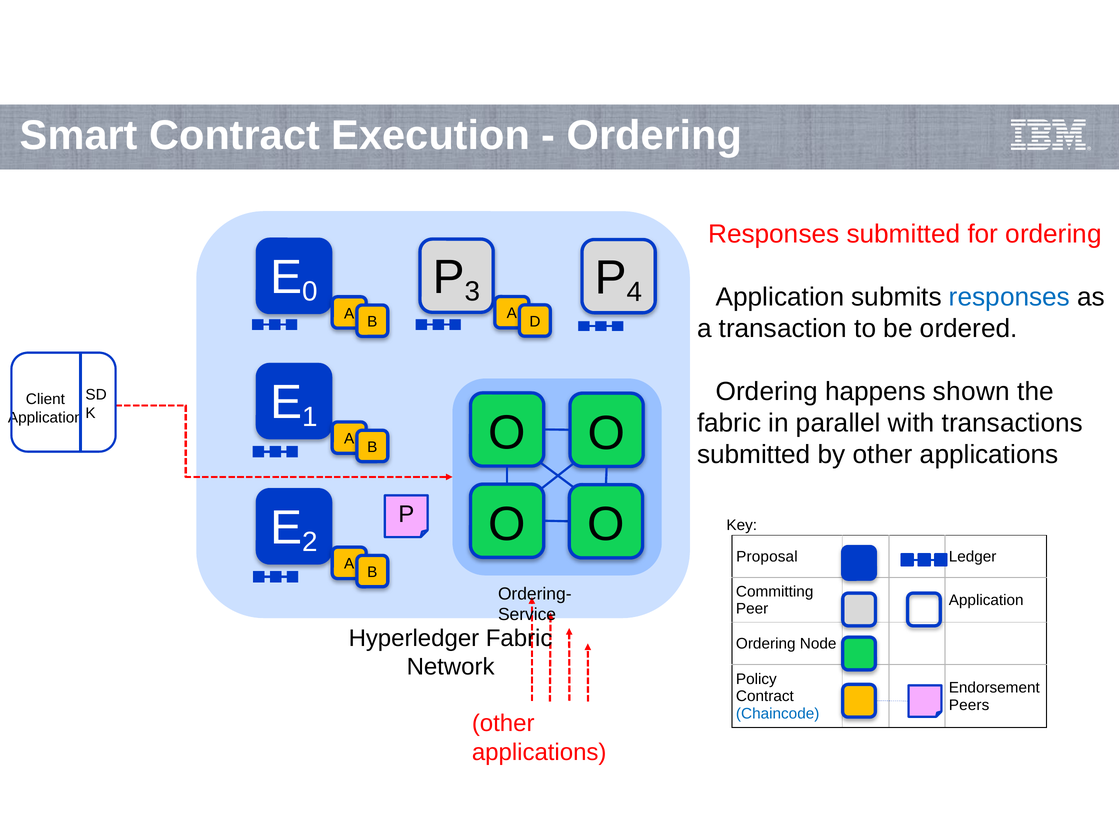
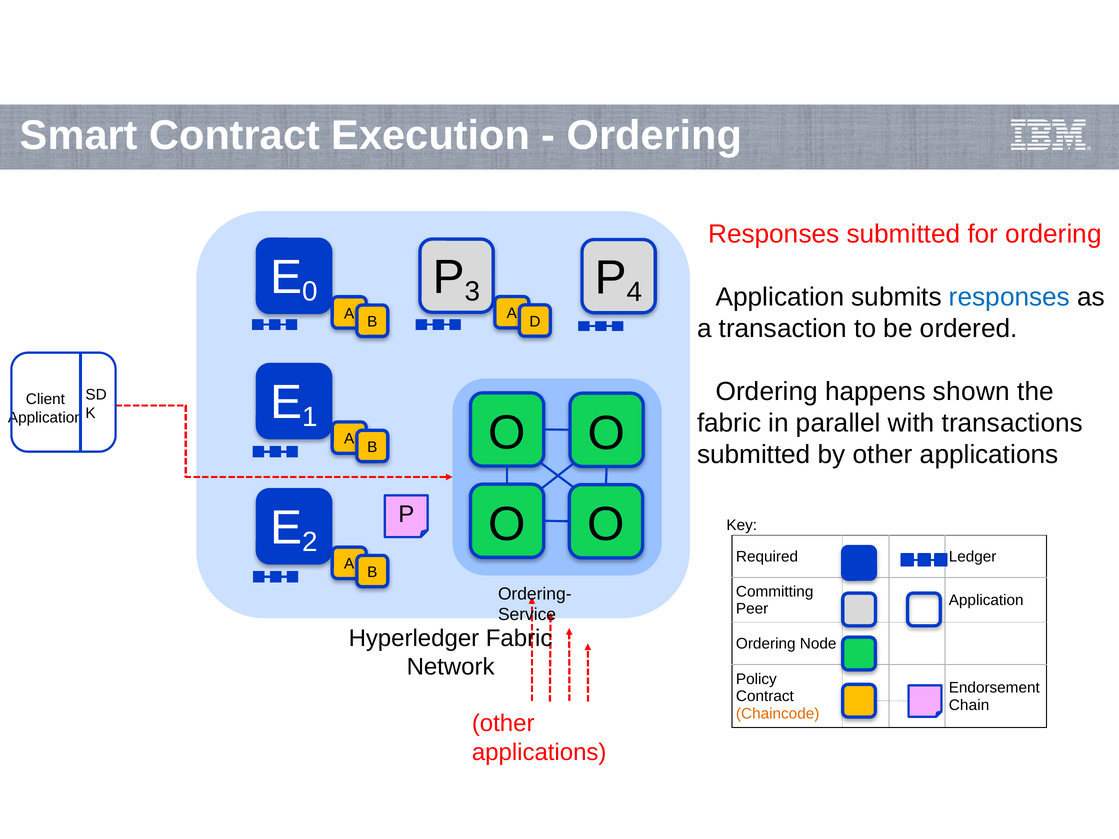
Proposal: Proposal -> Required (767, 557)
Peers: Peers -> Chain (969, 705)
Chaincode colour: blue -> orange (778, 714)
